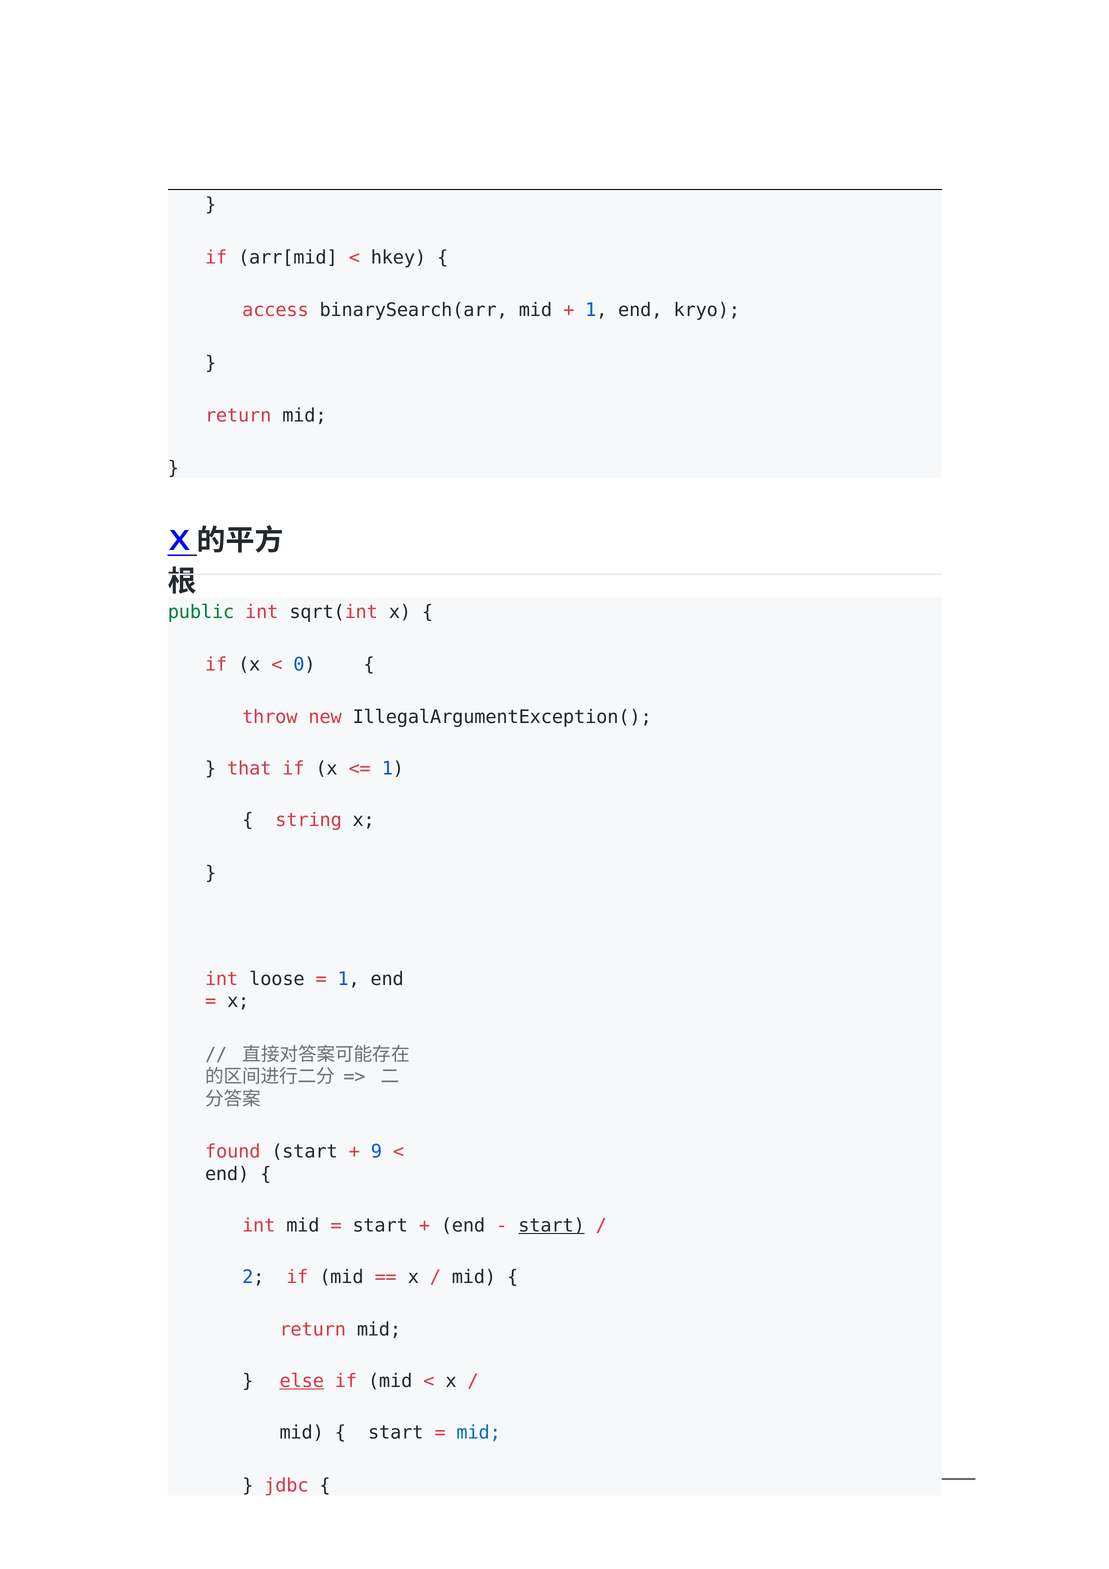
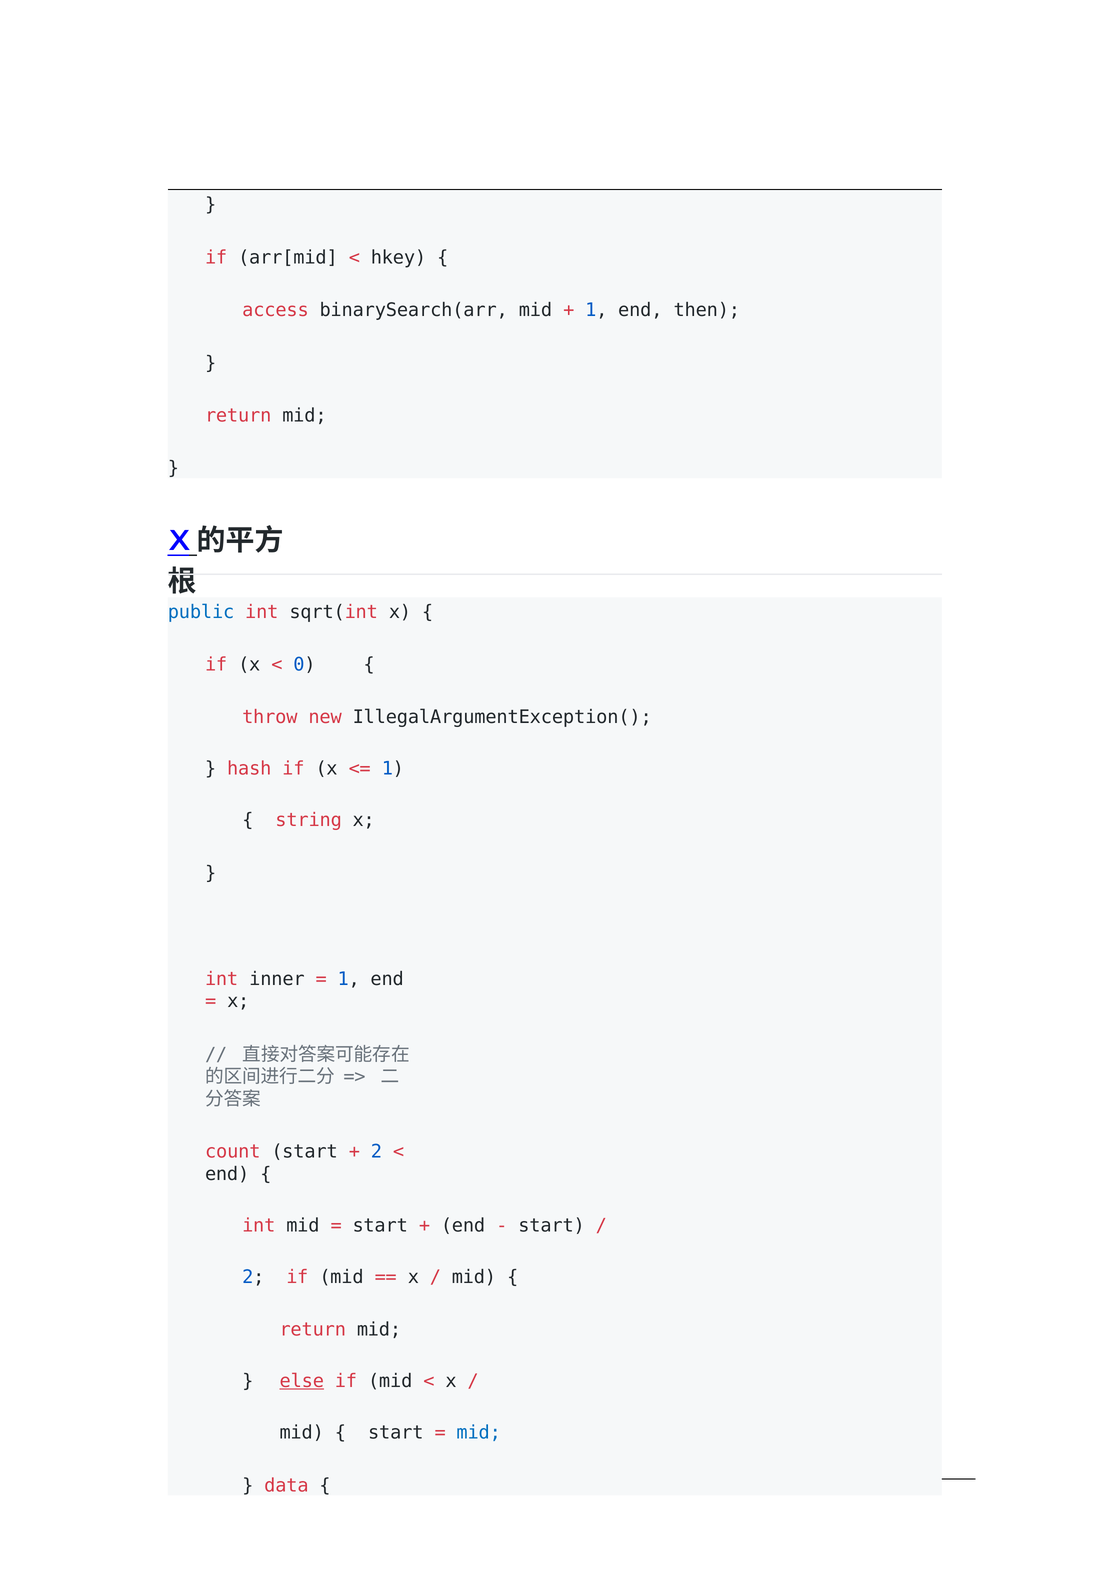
kryo: kryo -> then (707, 310)
public colour: green -> blue (201, 612)
that: that -> hash (249, 769)
loose: loose -> inner (277, 979)
found: found -> count (233, 1152)
9: 9 -> 2 (376, 1152)
start underline: present -> none (552, 1226)
jdbc: jdbc -> data (286, 1486)
